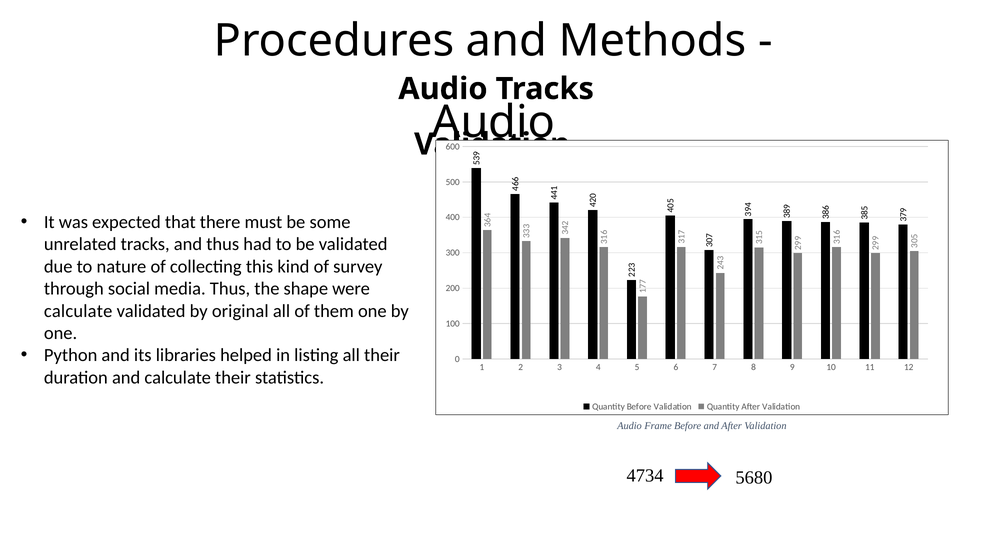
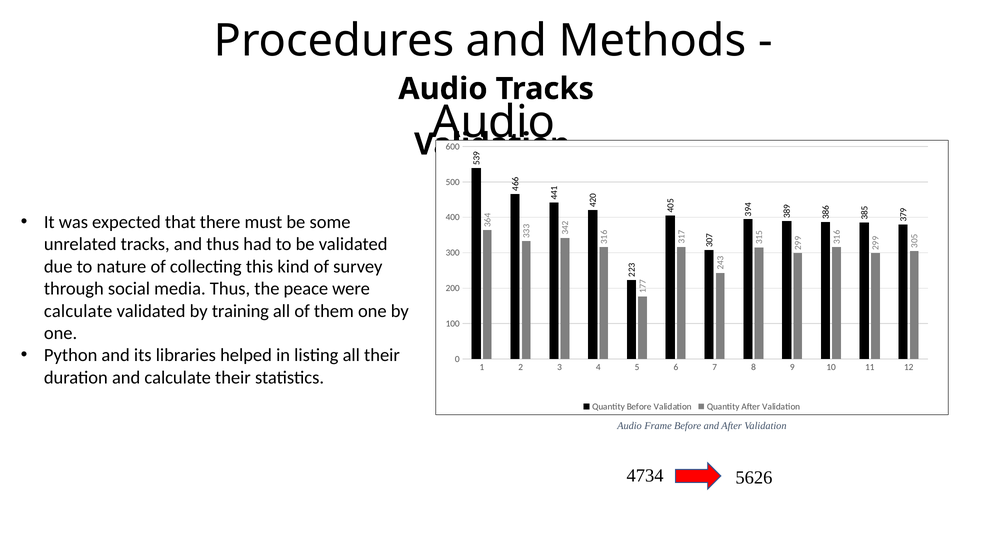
shape: shape -> peace (306, 289)
original: original -> training (240, 311)
5680: 5680 -> 5626 (754, 478)
